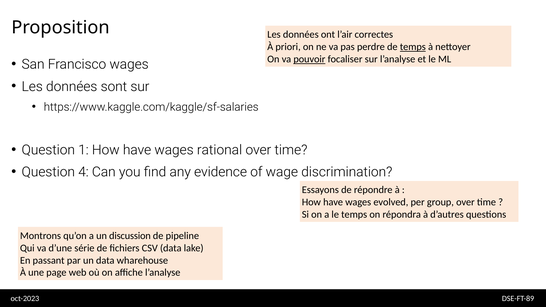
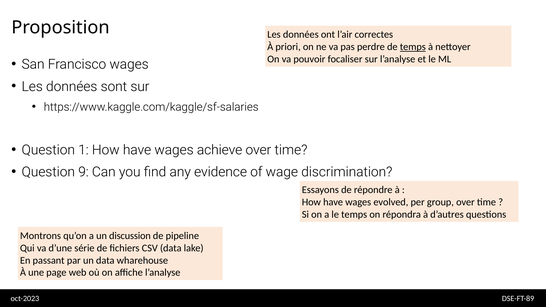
pouvoir underline: present -> none (309, 59)
rational: rational -> achieve (220, 150)
4: 4 -> 9 (83, 172)
